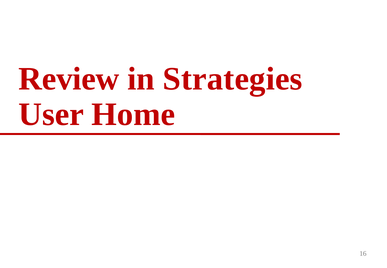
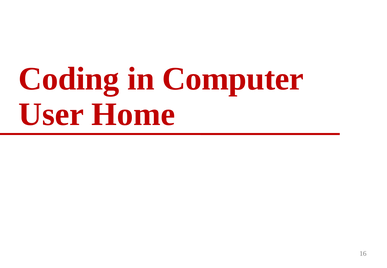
Review: Review -> Coding (69, 79)
Strategies: Strategies -> Computer (233, 79)
